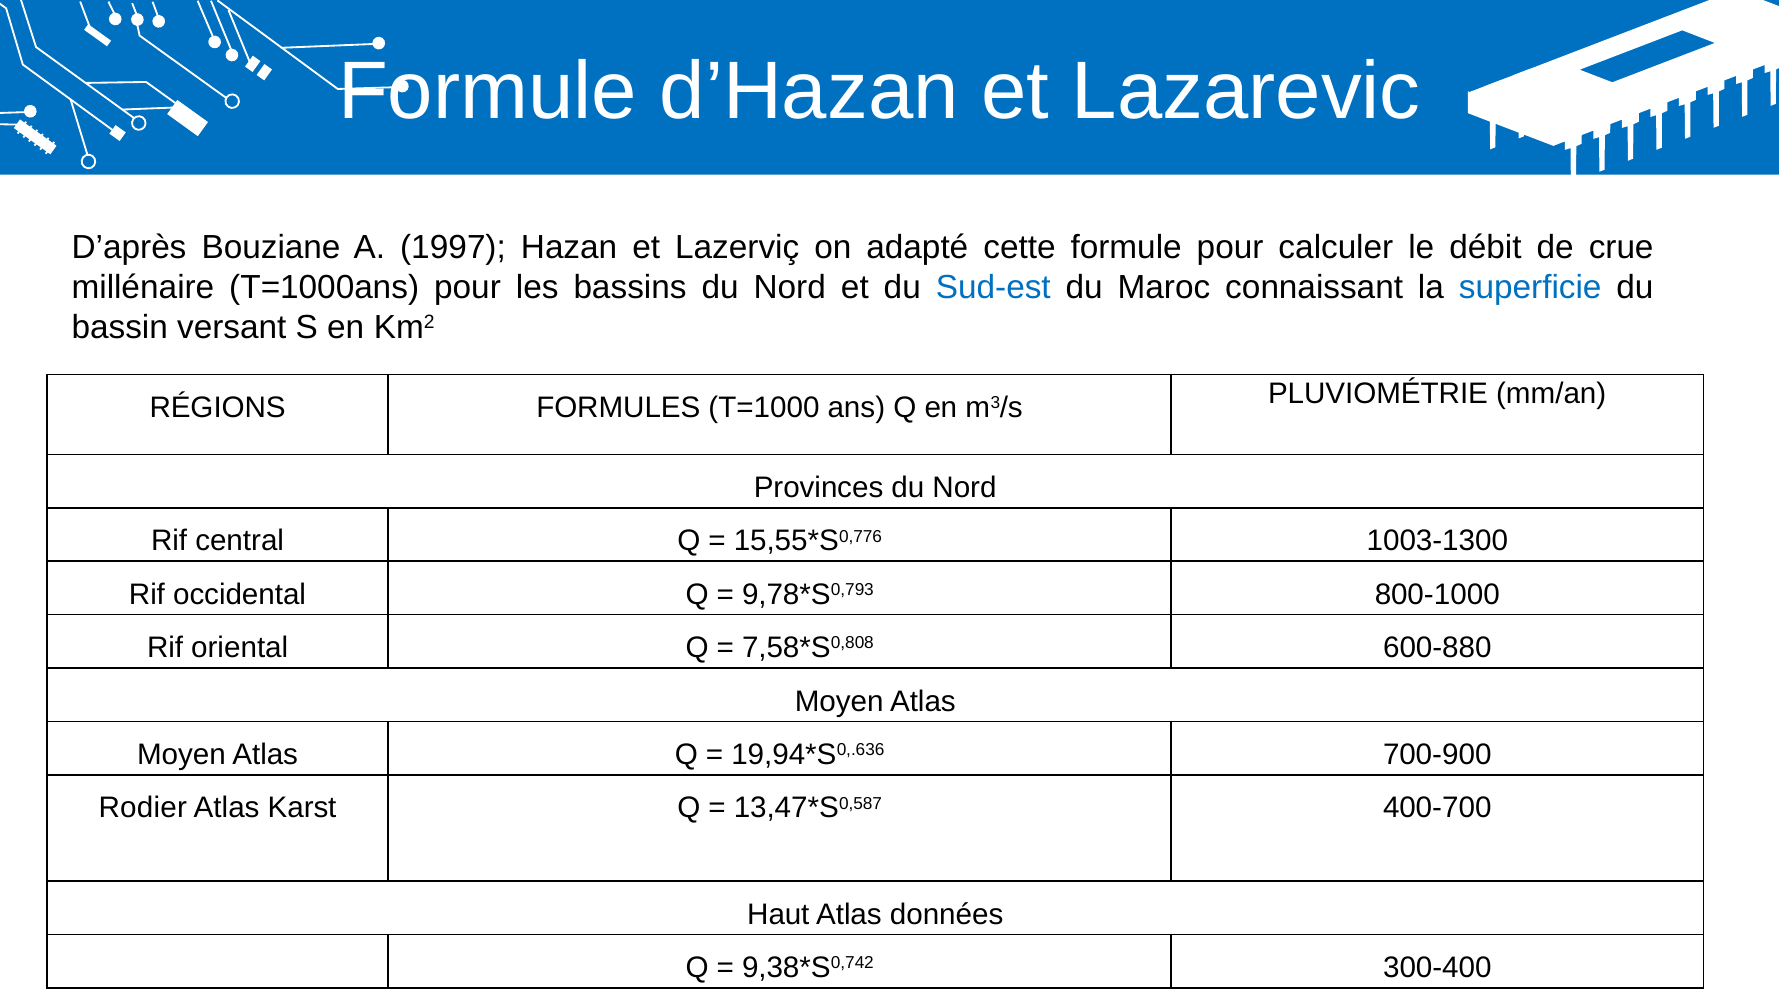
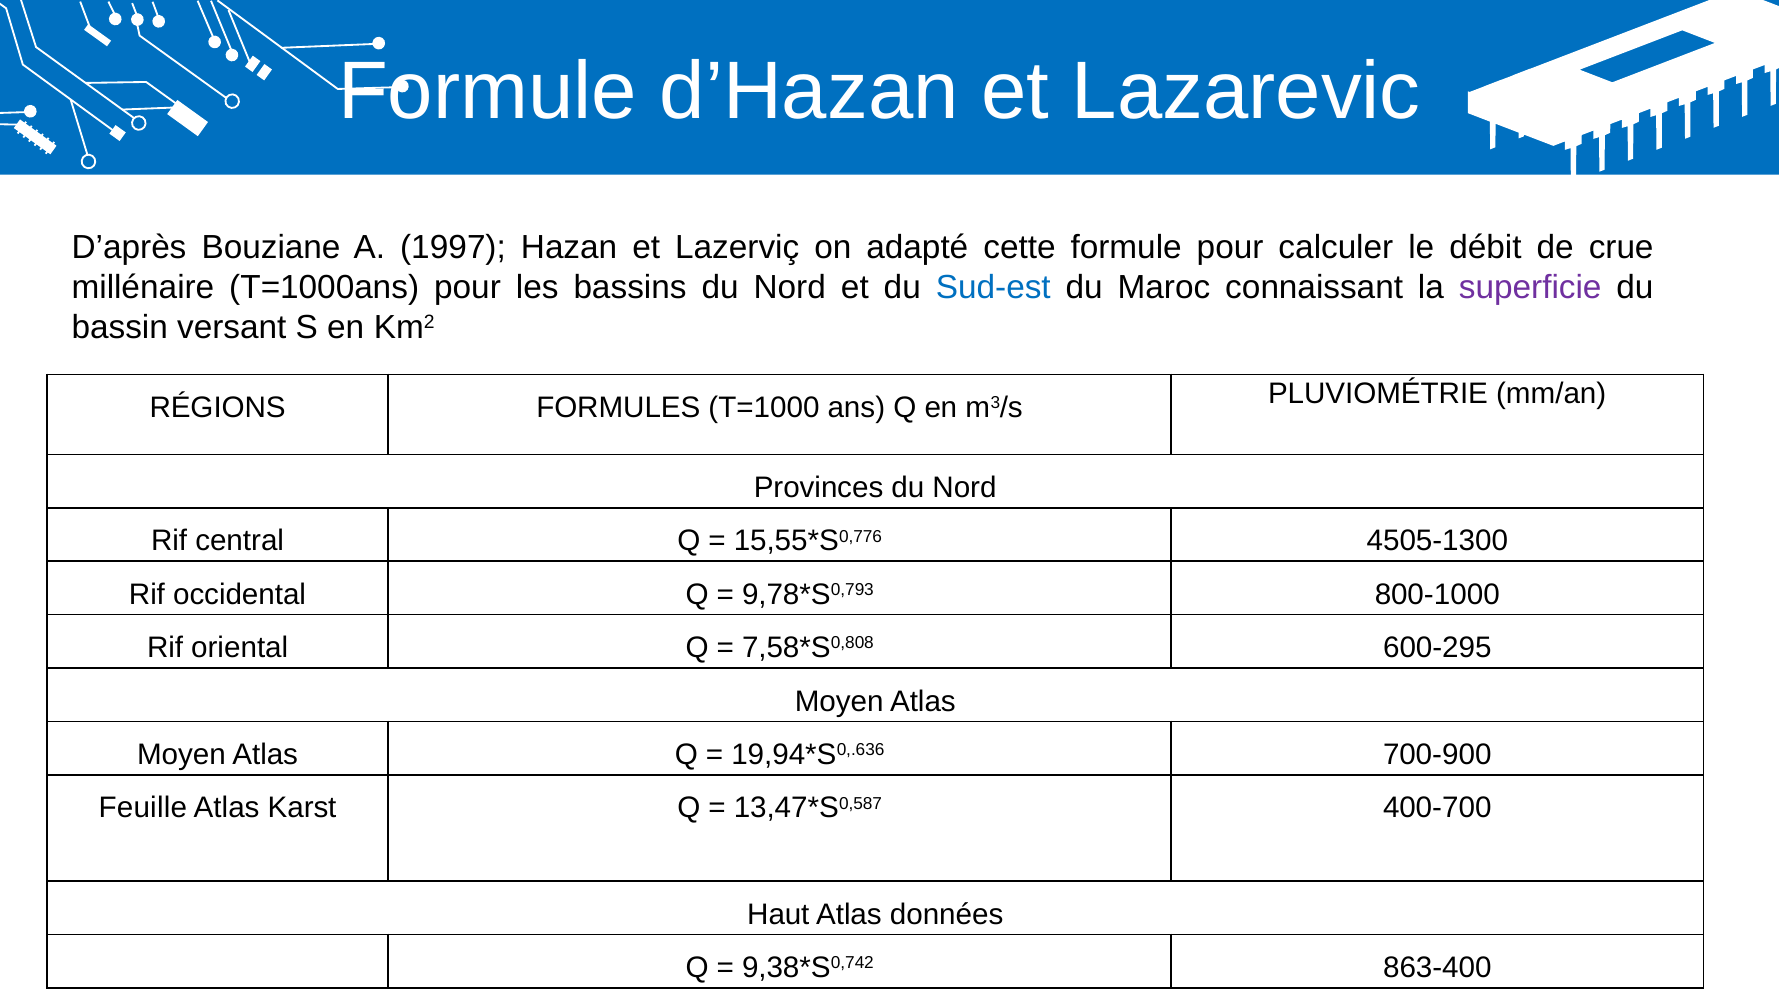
superficie colour: blue -> purple (1530, 287)
1003-1300: 1003-1300 -> 4505-1300 (1437, 541)
600-880: 600-880 -> 600-295 (1437, 648)
Rodier: Rodier -> Feuille (143, 808)
300-400: 300-400 -> 863-400 (1437, 967)
